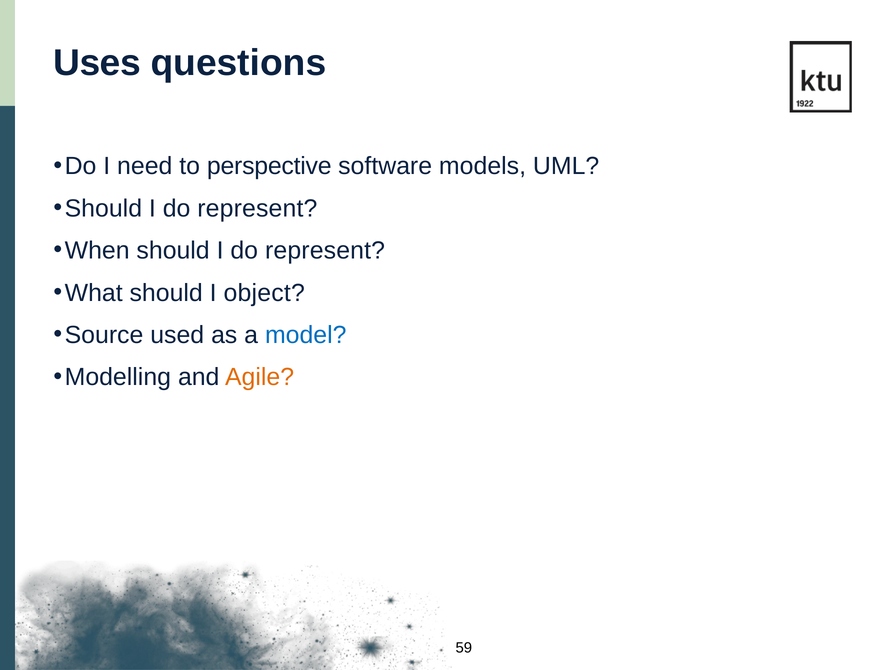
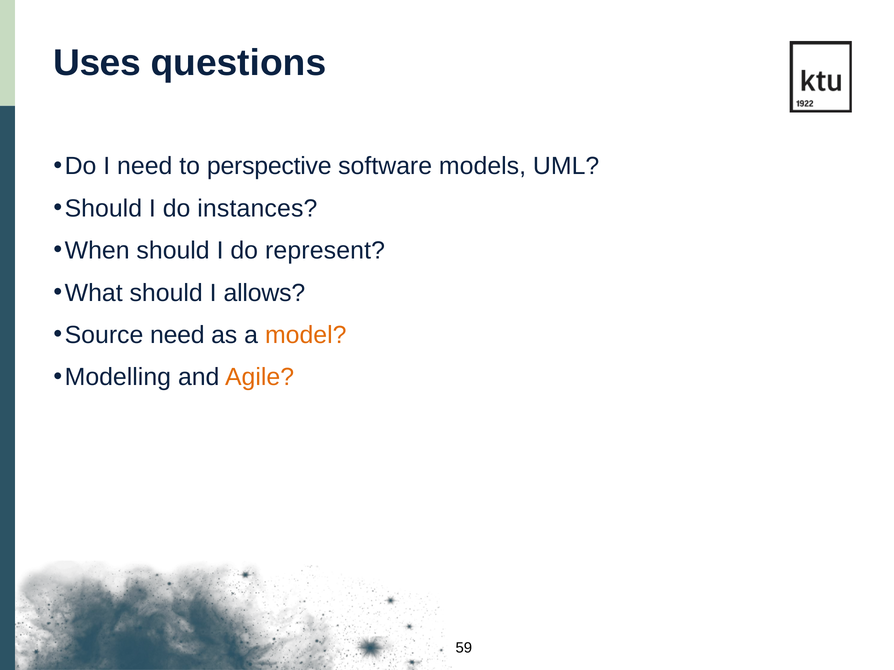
represent: represent -> instances (257, 209)
object: object -> allows (264, 293)
Source used: used -> need (177, 335)
model colour: blue -> orange (306, 335)
